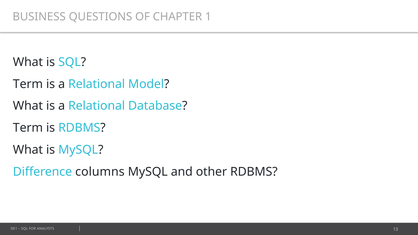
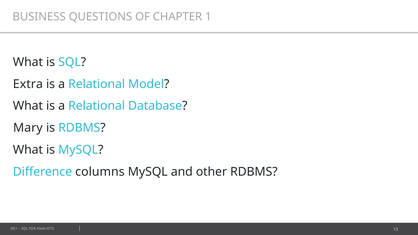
Term: Term -> Extra (28, 84)
Term: Term -> Mary (28, 128)
